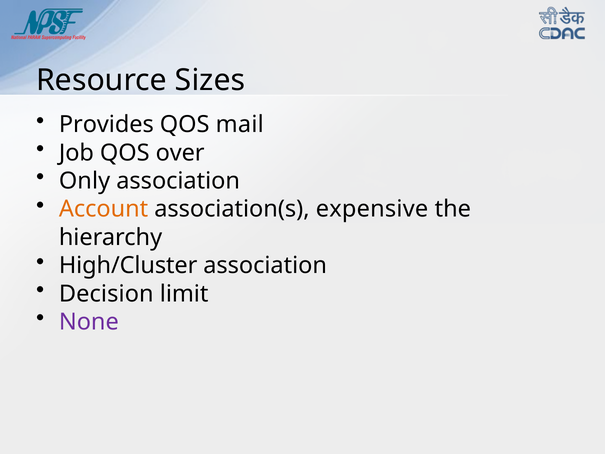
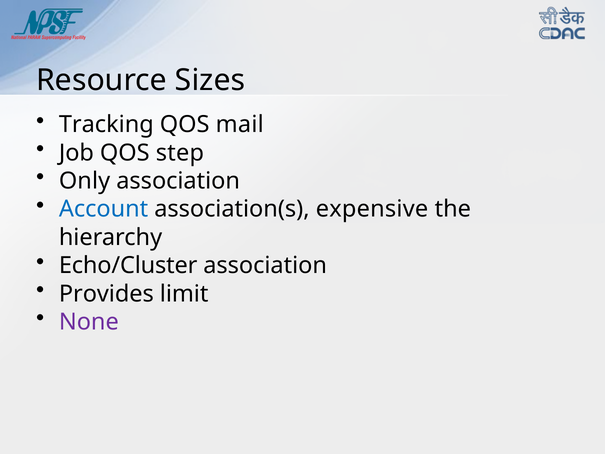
Provides: Provides -> Tracking (106, 125)
over: over -> step (180, 153)
Account colour: orange -> blue (104, 209)
High/Cluster: High/Cluster -> Echo/Cluster (128, 265)
Decision: Decision -> Provides (106, 294)
